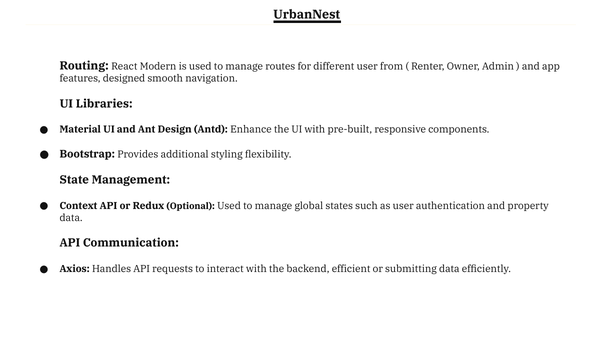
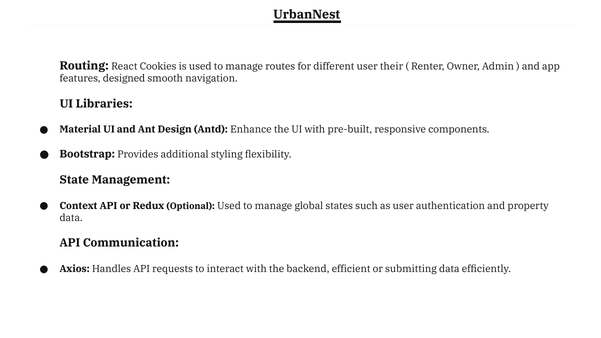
Modern: Modern -> Cookies (158, 66)
from: from -> their (392, 66)
